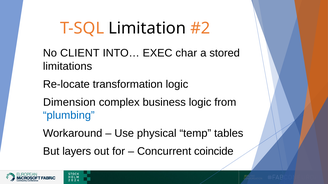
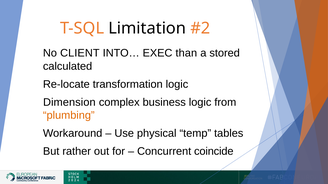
char: char -> than (186, 53)
limitations: limitations -> calculated (68, 66)
plumbing colour: blue -> orange (69, 116)
layers: layers -> rather (77, 152)
